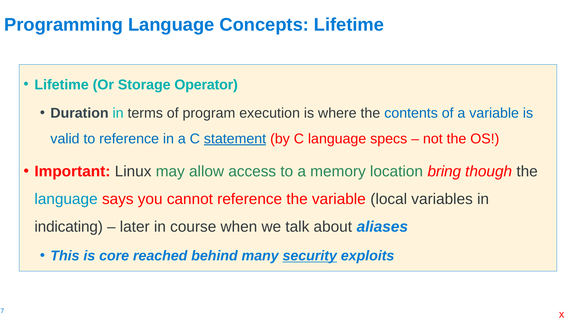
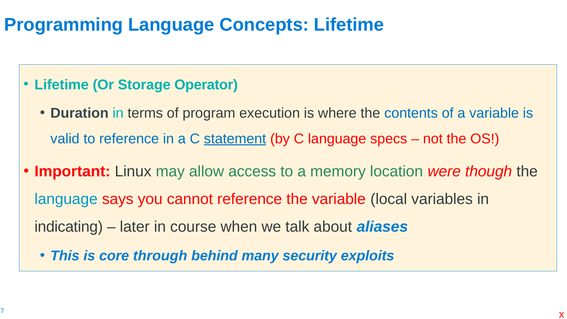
bring: bring -> were (444, 172)
reached: reached -> through (160, 256)
security underline: present -> none (310, 256)
